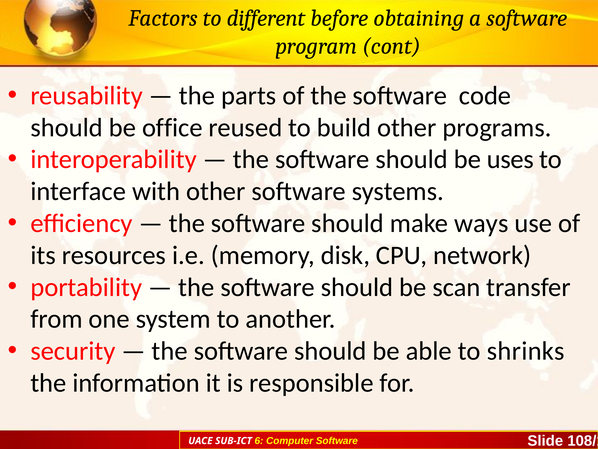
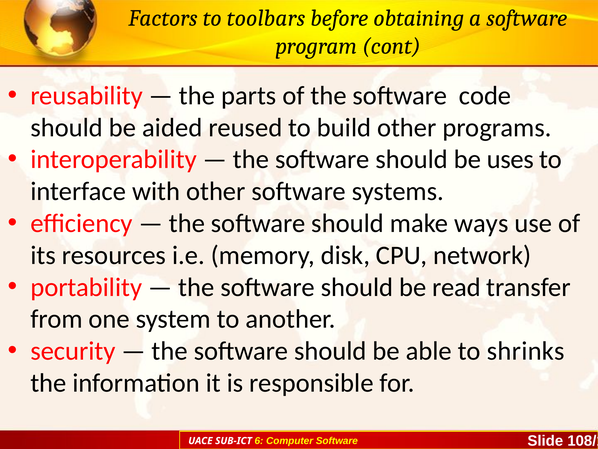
different: different -> toolbars (266, 18)
office: office -> aided (172, 127)
scan: scan -> read (456, 287)
